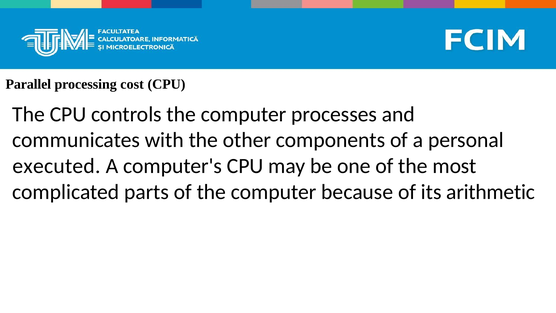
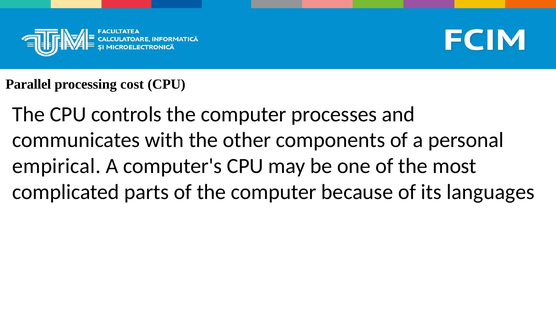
executed: executed -> empirical (57, 166)
arithmetic: arithmetic -> languages (491, 192)
